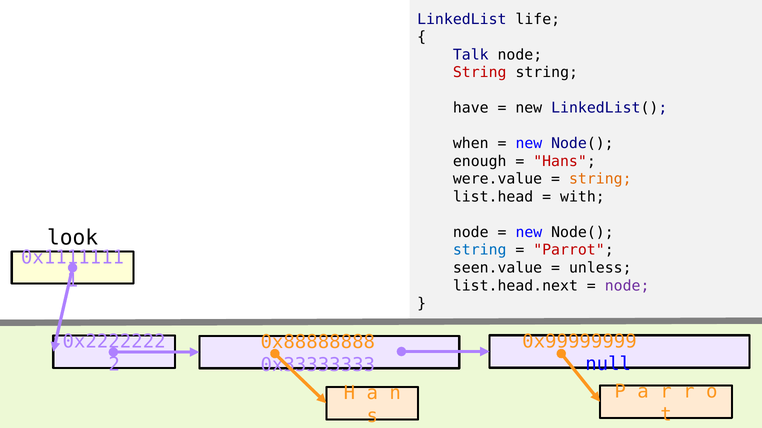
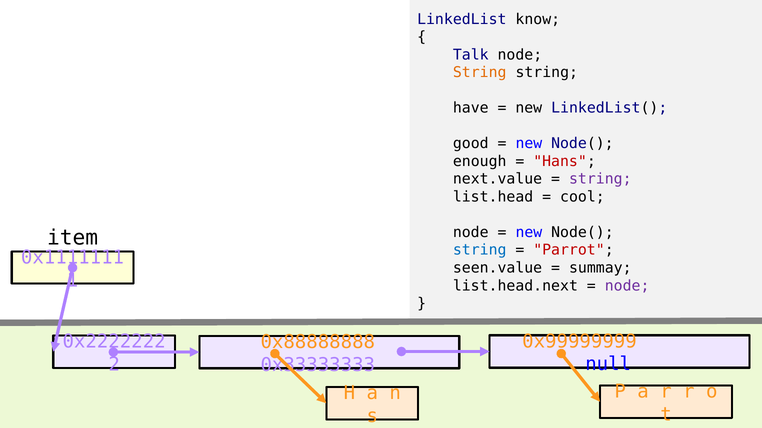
life: life -> know (538, 19)
String colour: red -> orange (480, 73)
when: when -> good (471, 144)
were.value: were.value -> next.value (498, 179)
string colour: orange -> purple (600, 179)
with: with -> cool (582, 197)
look: look -> item (73, 238)
unless: unless -> summay (600, 268)
